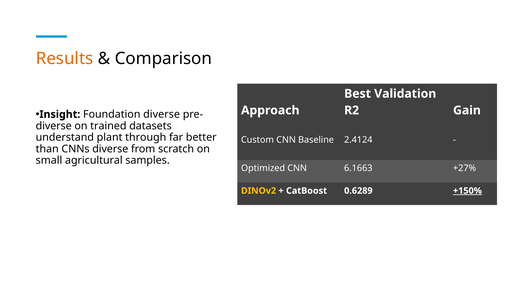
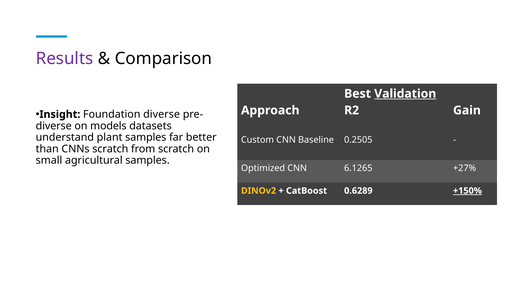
Results colour: orange -> purple (65, 59)
Validation underline: none -> present (405, 94)
trained: trained -> models (108, 126)
plant through: through -> samples (146, 138)
2.4124: 2.4124 -> 0.2505 (358, 140)
CNNs diverse: diverse -> scratch (110, 149)
6.1663: 6.1663 -> 6.1265 (358, 168)
